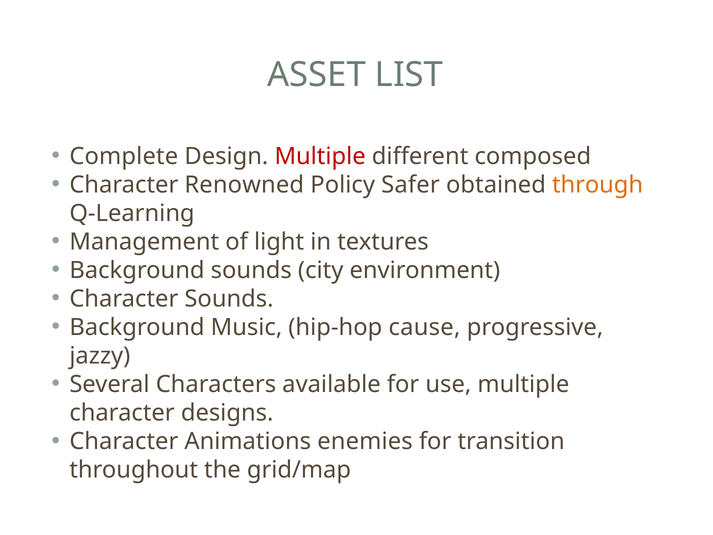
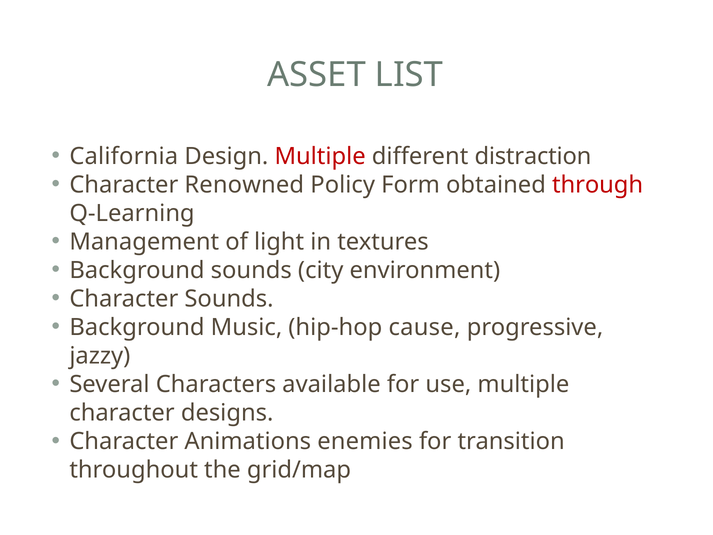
Complete: Complete -> California (124, 156)
composed: composed -> distraction (533, 156)
Safer: Safer -> Form (411, 185)
through colour: orange -> red (598, 185)
